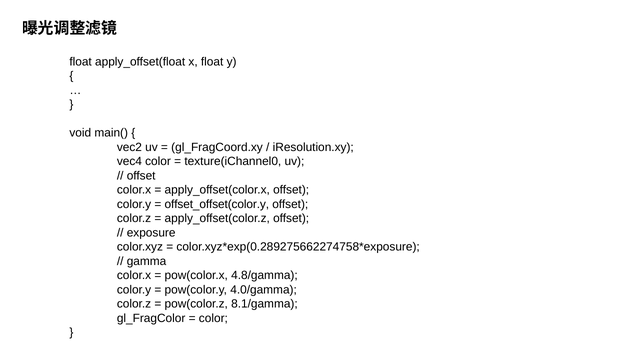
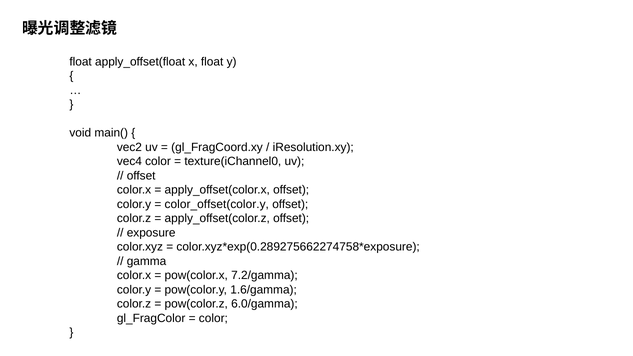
offset_offset(color.y: offset_offset(color.y -> color_offset(color.y (217, 204)
4.8/gamma: 4.8/gamma -> 7.2/gamma (264, 275)
4.0/gamma: 4.0/gamma -> 1.6/gamma (264, 290)
8.1/gamma: 8.1/gamma -> 6.0/gamma (264, 304)
